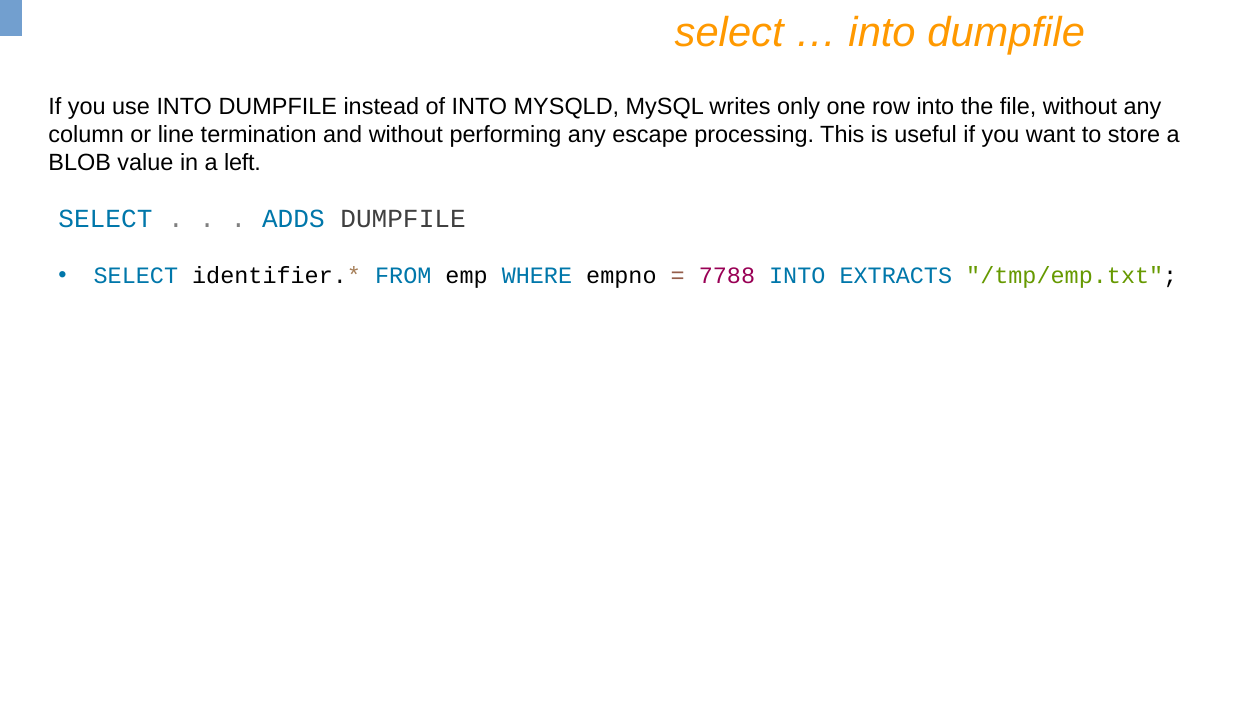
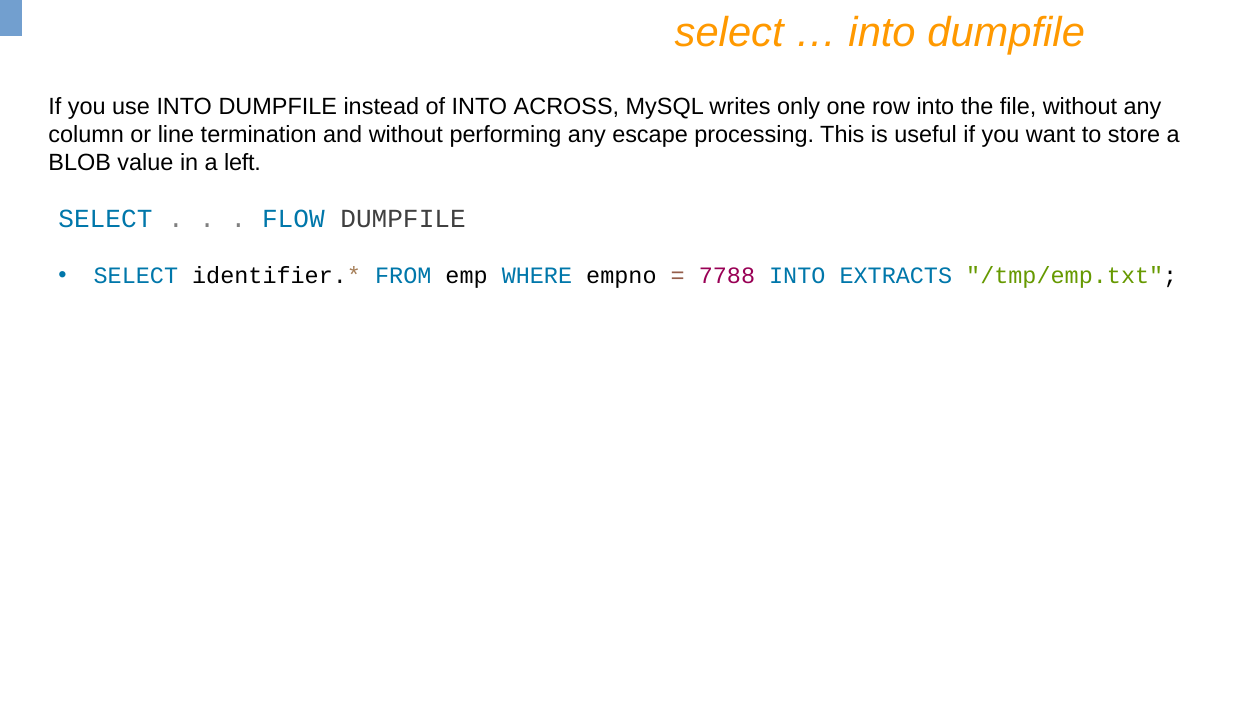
MYSQLD: MYSQLD -> ACROSS (566, 106)
ADDS: ADDS -> FLOW (293, 219)
